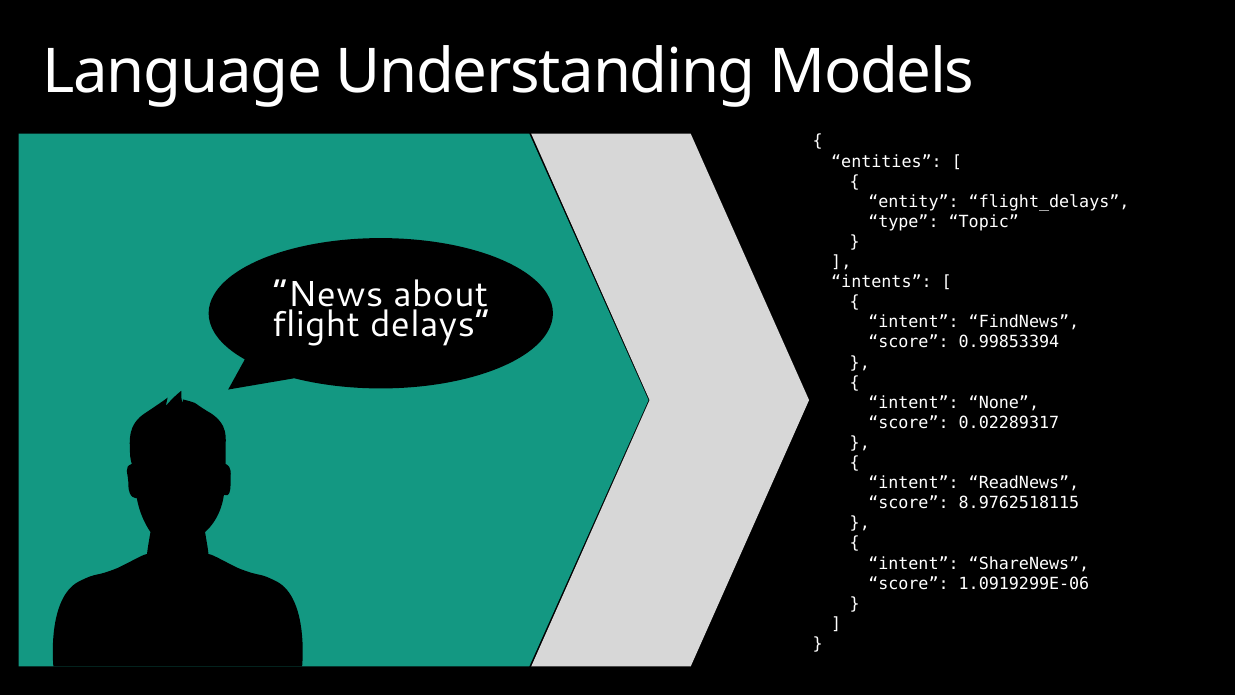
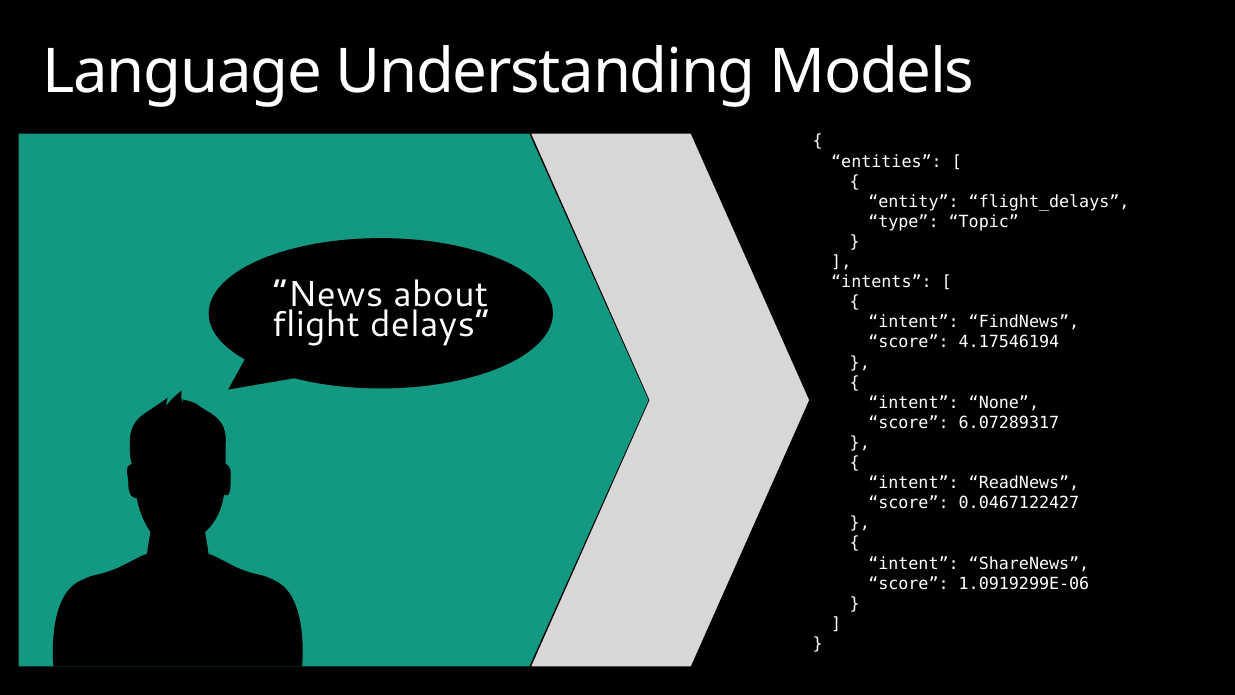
0.99853394: 0.99853394 -> 4.17546194 (1009, 342)
0.02289317: 0.02289317 -> 6.07289317 (1009, 423)
8.9762518115: 8.9762518115 -> 0.0467122427 (1019, 503)
